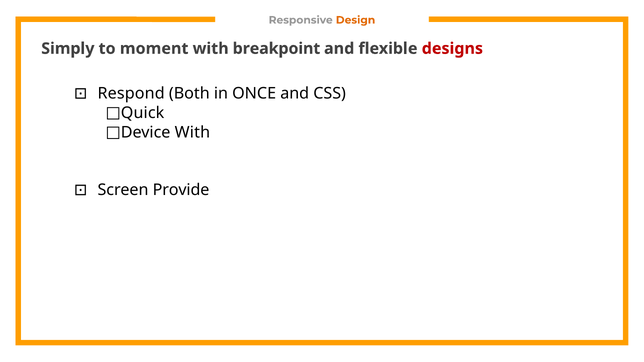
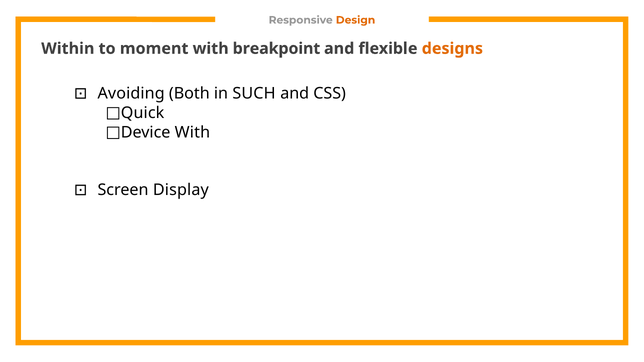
Simply: Simply -> Within (68, 49)
designs colour: red -> orange (452, 49)
Respond: Respond -> Avoiding (131, 94)
ONCE: ONCE -> SUCH (254, 94)
Provide: Provide -> Display (181, 190)
